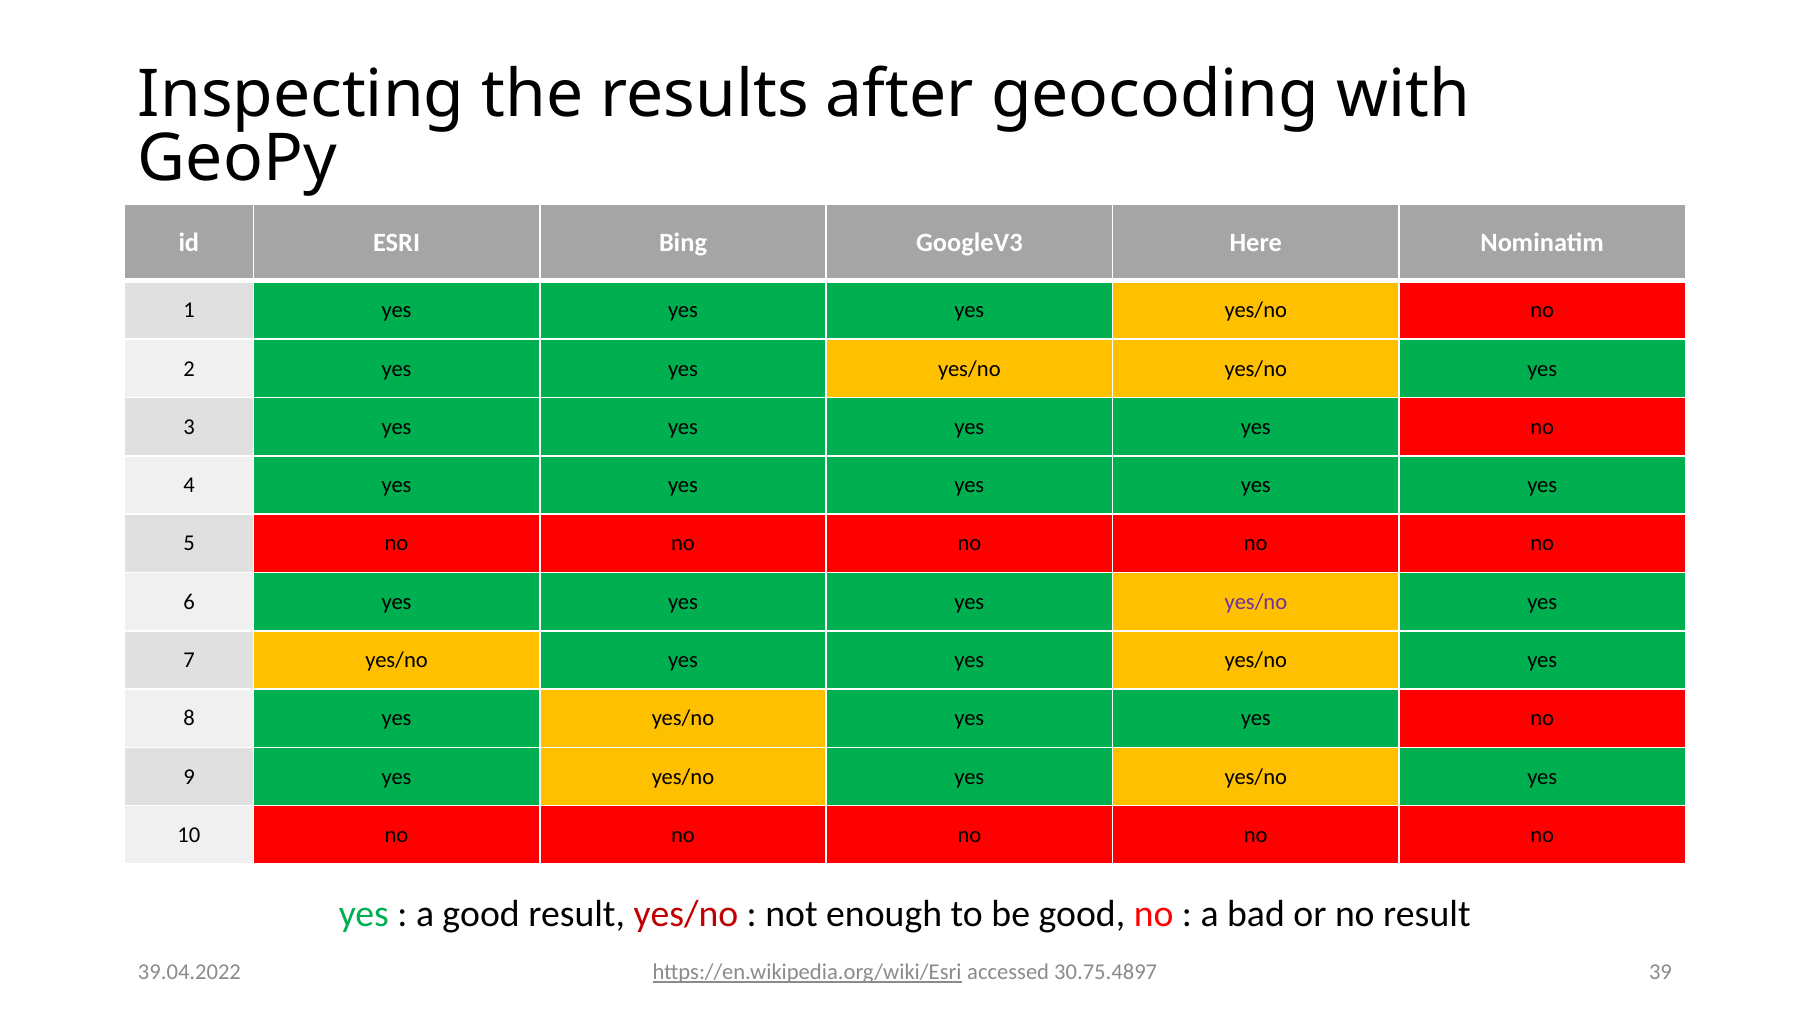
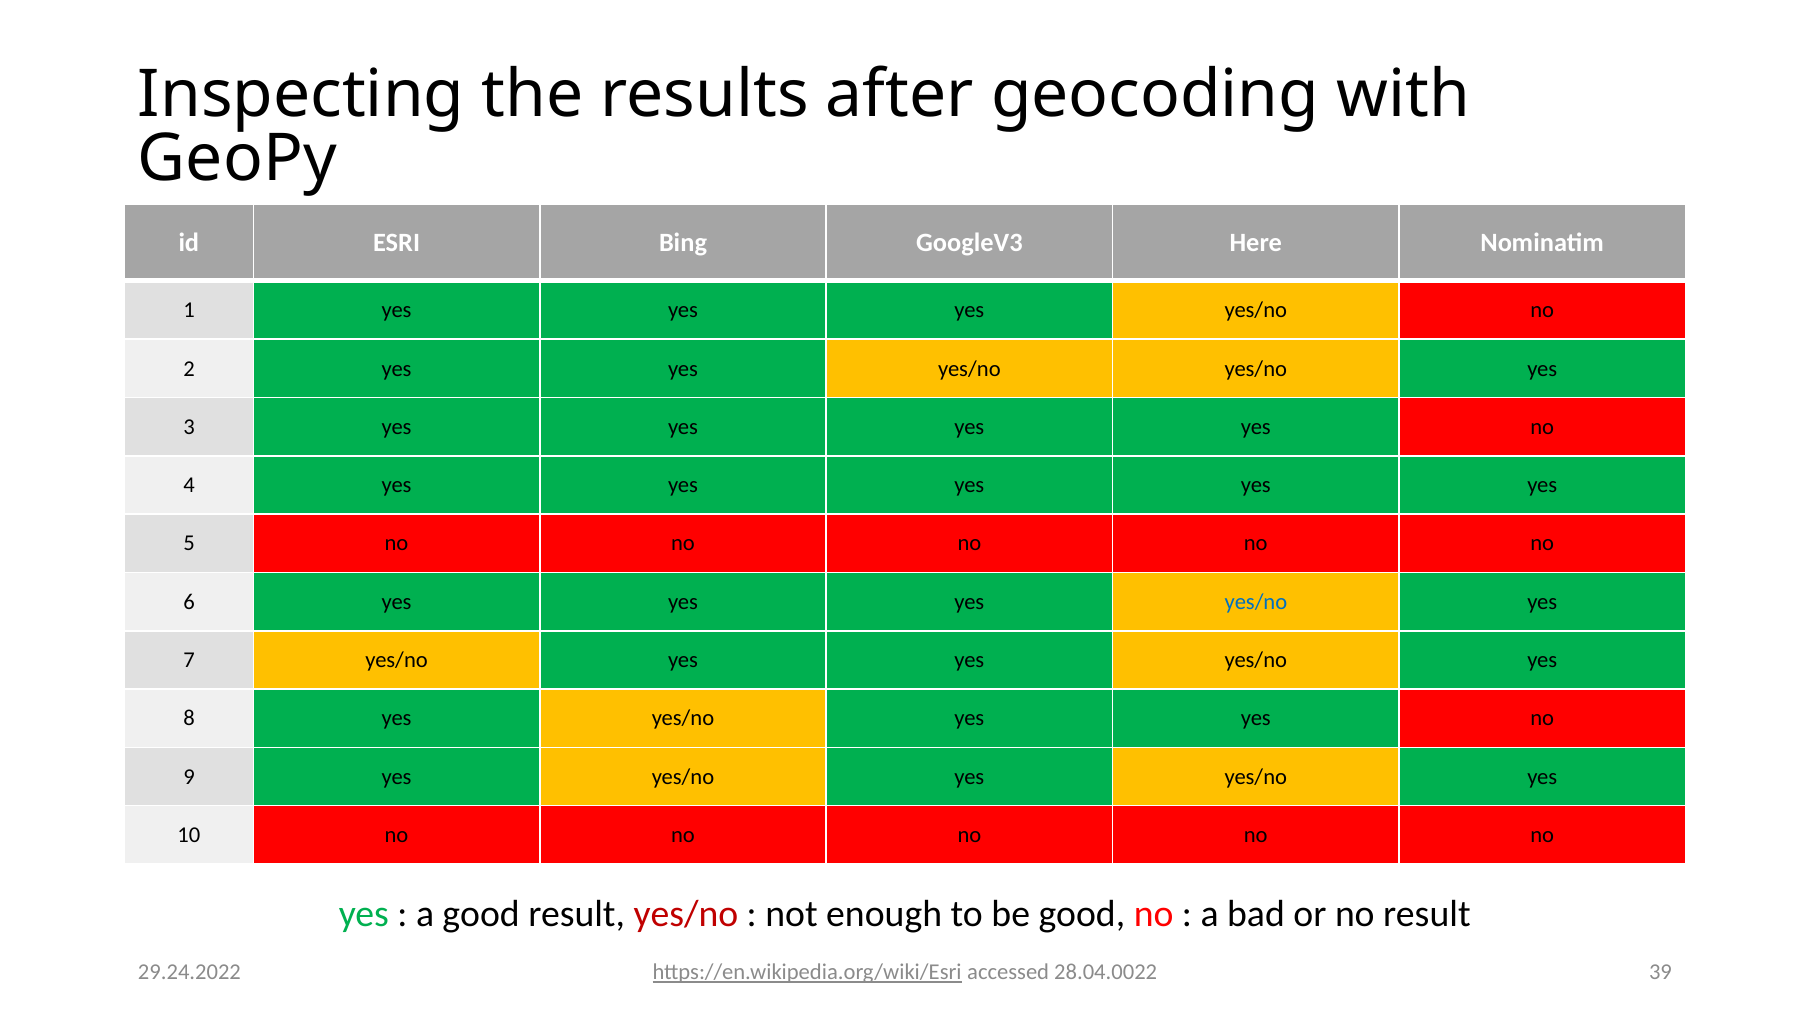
yes/no colour: purple -> blue (1256, 602)
39.04.2022: 39.04.2022 -> 29.24.2022 (189, 972)
30.75.4897: 30.75.4897 -> 28.04.0022 (1106, 972)
